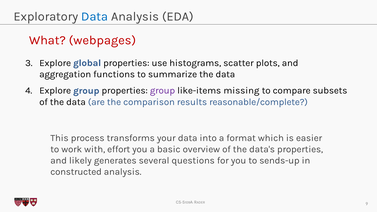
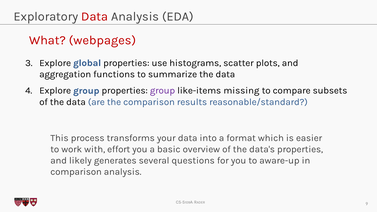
Data colour: blue -> red (95, 17)
reasonable/complete: reasonable/complete -> reasonable/standard (258, 102)
sends-up: sends-up -> aware-up (279, 161)
constructed: constructed -> comparison (76, 172)
